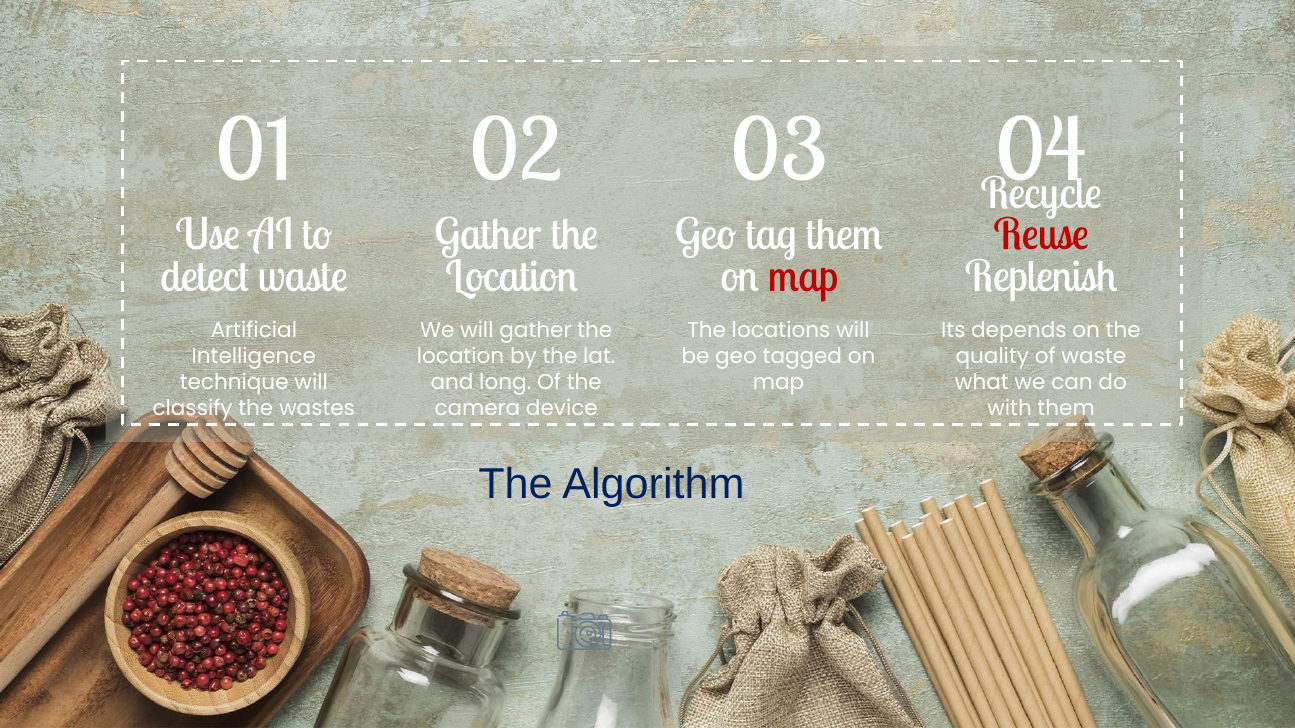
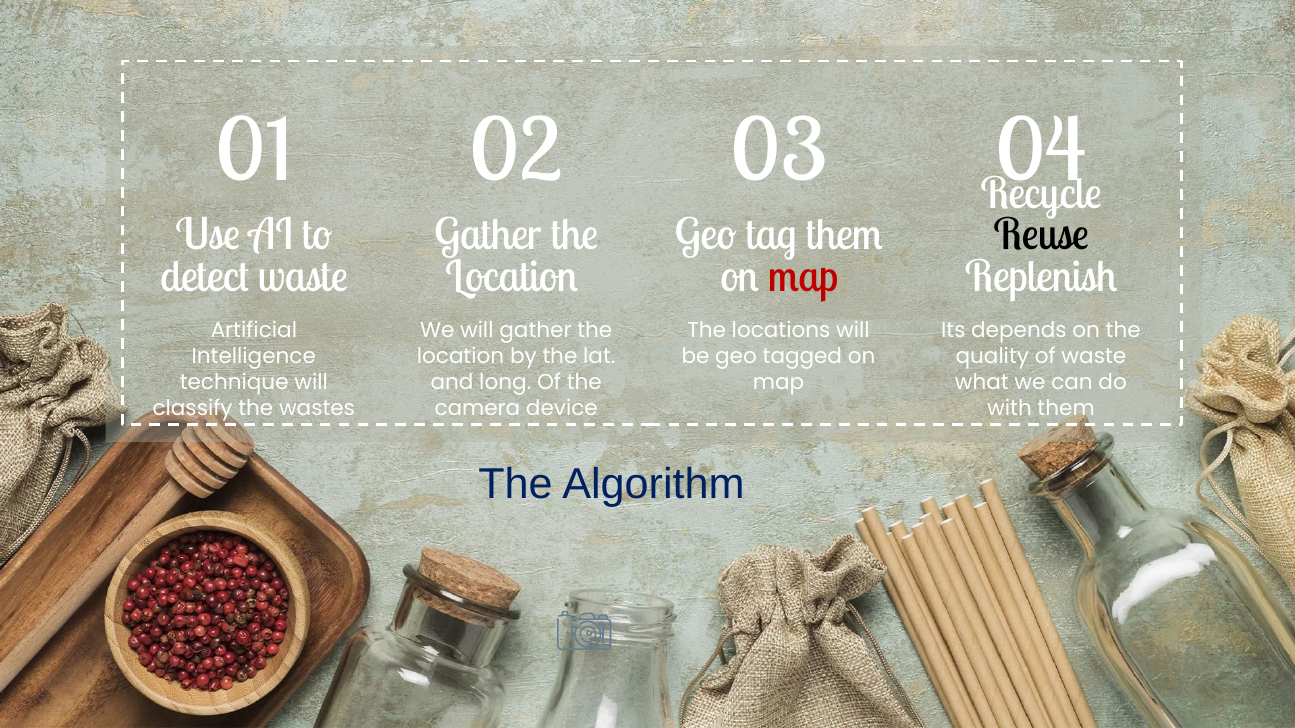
Reuse colour: red -> black (1041, 236)
